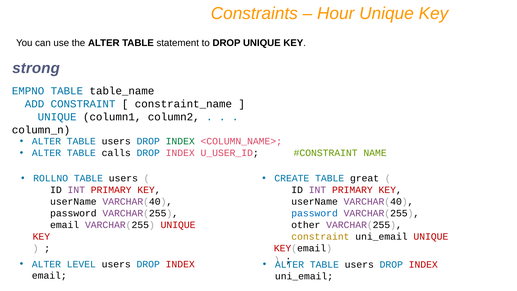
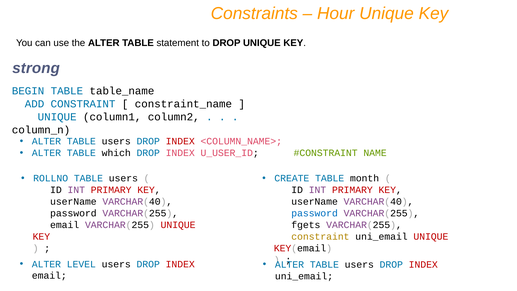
EMPNO: EMPNO -> BEGIN (28, 91)
INDEX colour: green -> red (180, 141)
calls: calls -> which (116, 153)
great: great -> month (365, 178)
other: other -> fgets (306, 225)
